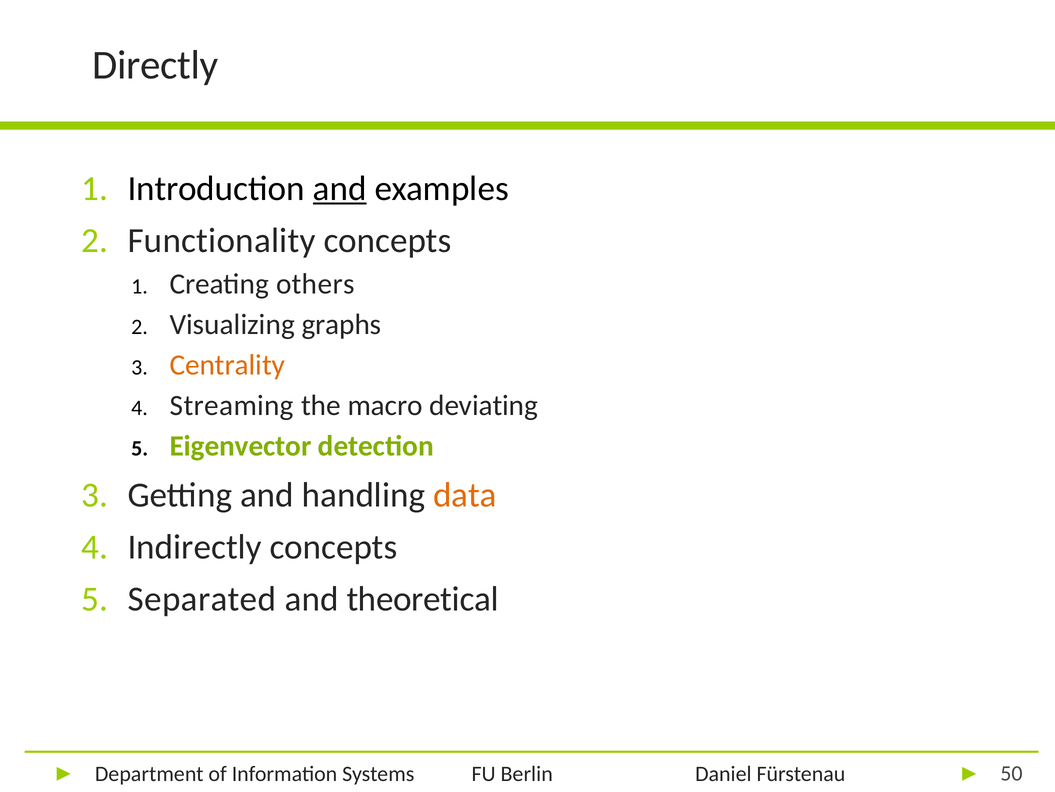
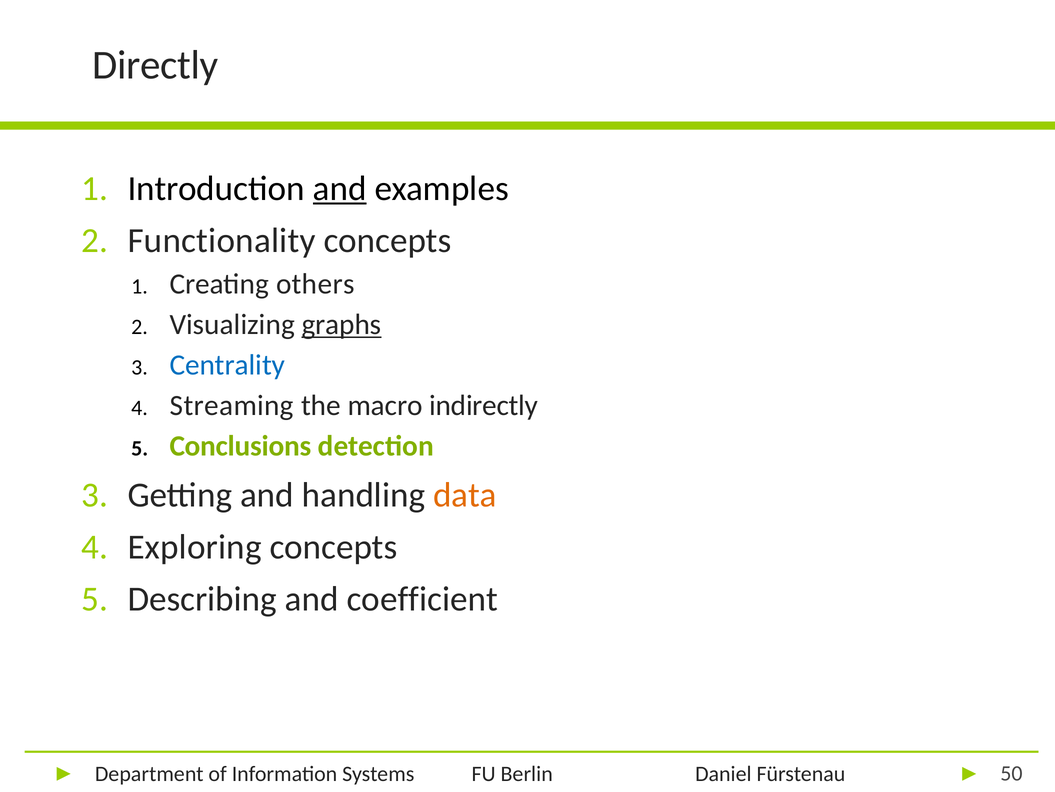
graphs underline: none -> present (342, 324)
Centrality colour: orange -> blue (227, 365)
deviating: deviating -> indirectly (484, 405)
Eigenvector: Eigenvector -> Conclusions (241, 446)
Indirectly: Indirectly -> Exploring (195, 547)
Separated: Separated -> Describing (202, 599)
theoretical: theoretical -> coefficient (422, 599)
